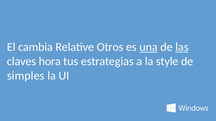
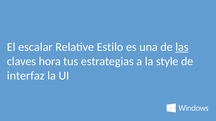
cambia: cambia -> escalar (35, 47)
Otros: Otros -> Estilo (110, 47)
una underline: present -> none (149, 47)
simples: simples -> interfaz (26, 76)
